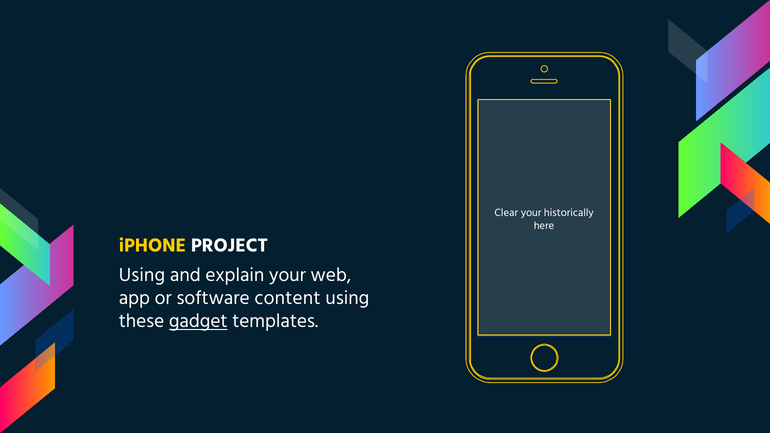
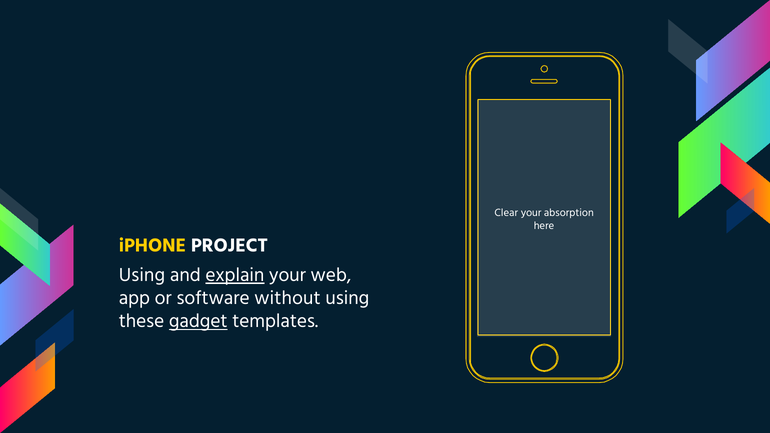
historically: historically -> absorption (569, 213)
explain underline: none -> present (235, 275)
content: content -> without (288, 298)
